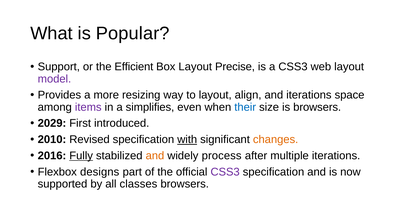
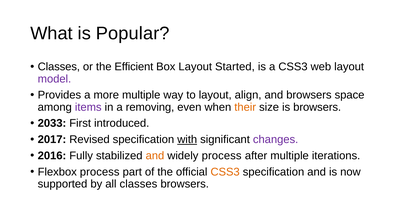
Support: Support -> Classes (59, 67)
Precise: Precise -> Started (235, 67)
more resizing: resizing -> multiple (141, 95)
and iterations: iterations -> browsers (309, 95)
simplifies: simplifies -> removing (150, 107)
their colour: blue -> orange (245, 107)
2029: 2029 -> 2033 (52, 123)
2010: 2010 -> 2017 (52, 140)
changes colour: orange -> purple (276, 140)
Fully underline: present -> none (81, 156)
Flexbox designs: designs -> process (100, 172)
CSS3 colour: purple -> orange (225, 172)
